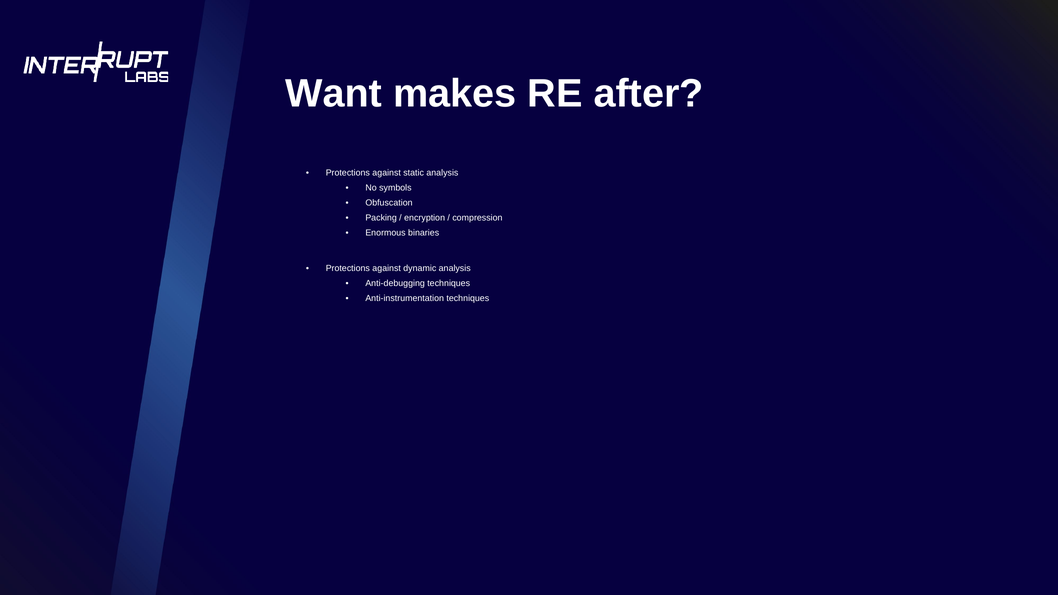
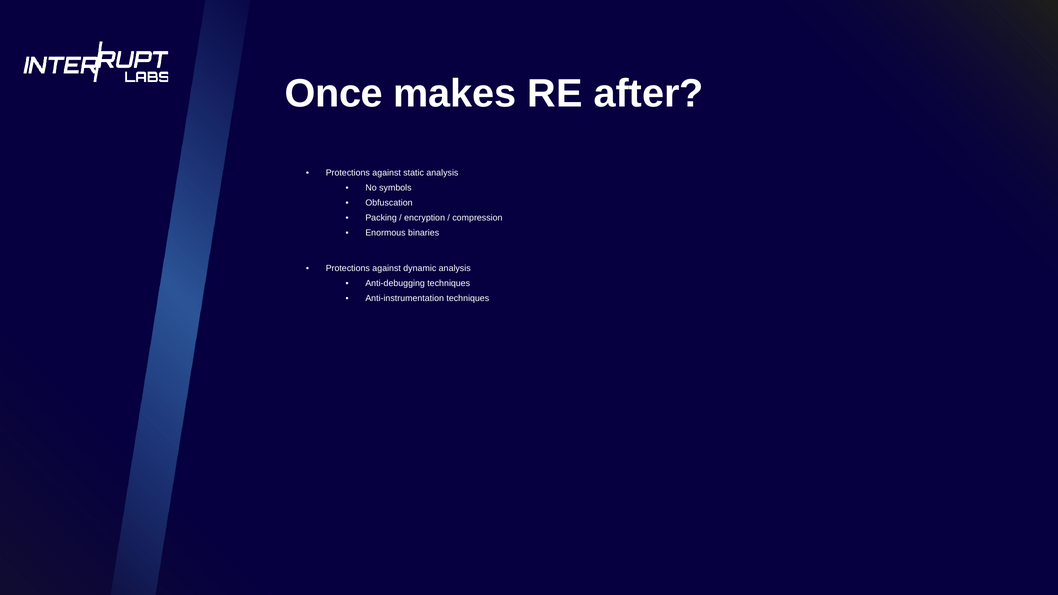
Want: Want -> Once (334, 94)
